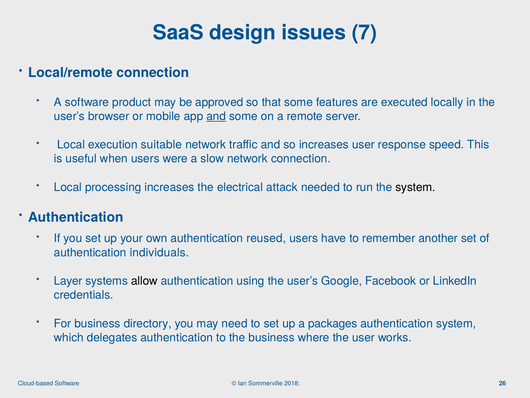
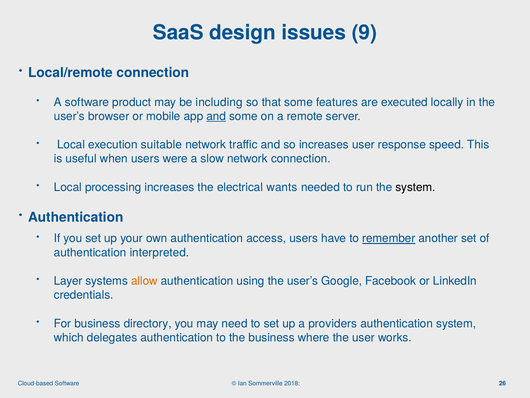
7: 7 -> 9 (364, 33)
approved: approved -> including (219, 102)
attack: attack -> wants (282, 187)
reused: reused -> access (266, 238)
remember underline: none -> present (389, 238)
individuals: individuals -> interpreted (159, 252)
allow colour: black -> orange (144, 281)
packages: packages -> providers (333, 323)
